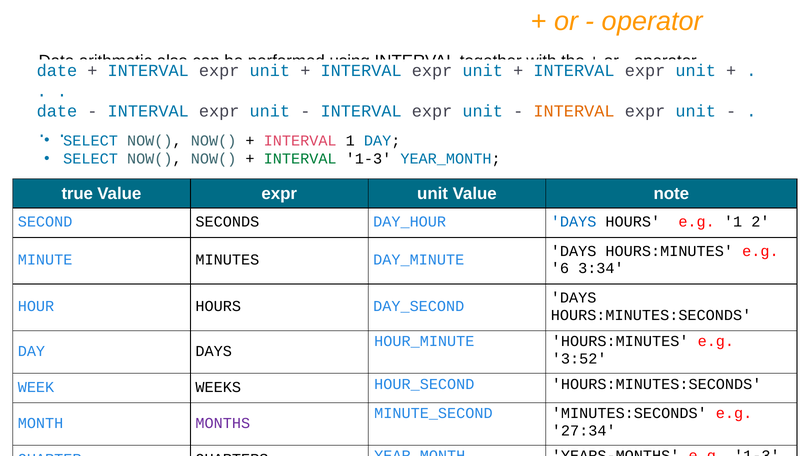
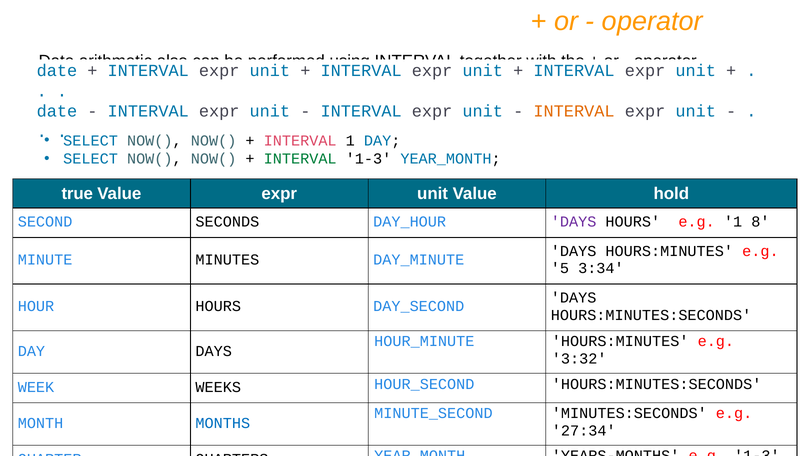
note: note -> hold (671, 194)
DAYS colour: blue -> purple (574, 222)
2: 2 -> 8 (760, 222)
6: 6 -> 5 (560, 268)
3:52: 3:52 -> 3:32 (579, 358)
MONTHS colour: purple -> blue (223, 423)
